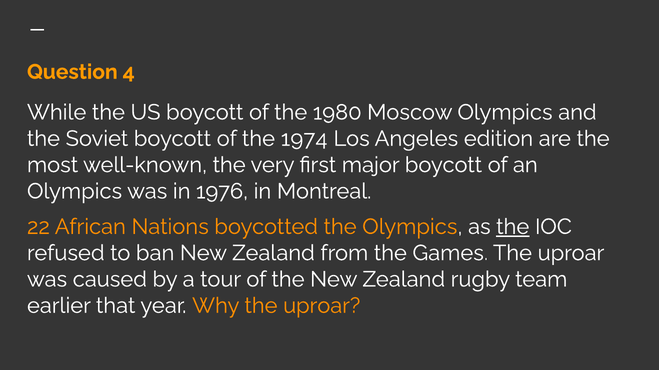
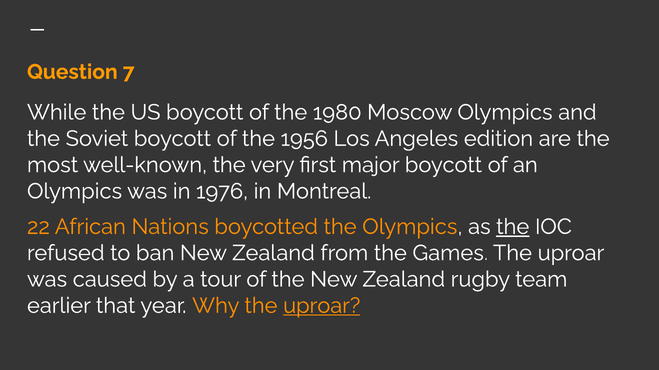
4: 4 -> 7 (129, 72)
1974: 1974 -> 1956 (304, 139)
uproar underline: none -> present (322, 306)
